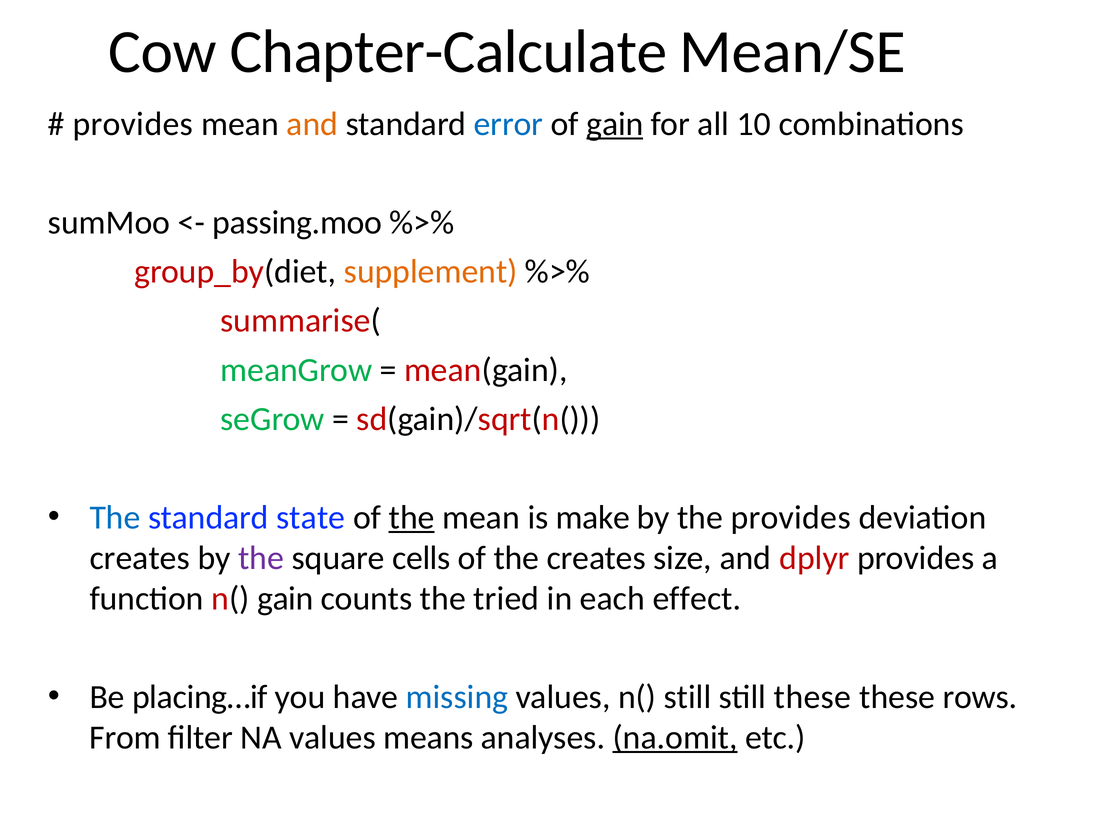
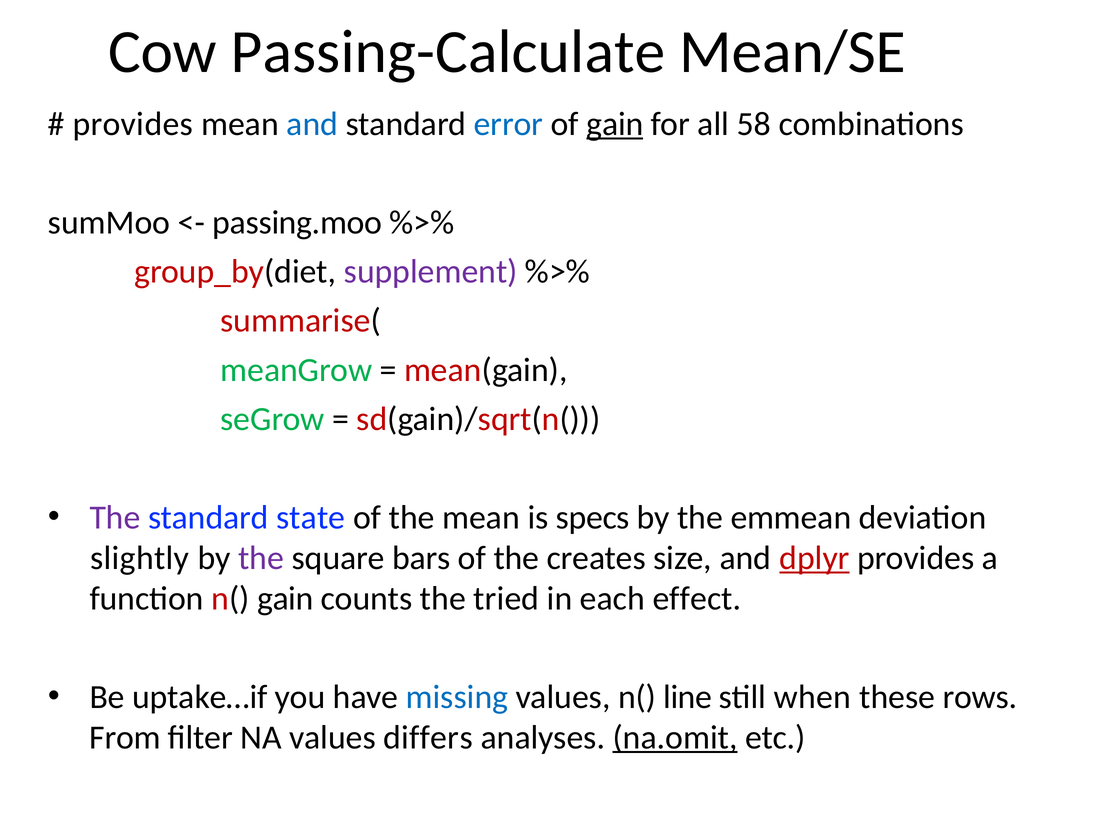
Chapter-Calculate: Chapter-Calculate -> Passing-Calculate (448, 52)
and colour: orange -> blue (312, 124)
10: 10 -> 58 (754, 124)
supplement colour: orange -> purple (431, 272)
The colour: blue -> purple (115, 518)
the underline: present -> none (412, 518)
make: make -> specs (593, 518)
the provides: provides -> emmean (791, 518)
creates: creates -> slightly (140, 558)
cells: cells -> bars (421, 558)
dplyr underline: none -> present (814, 558)
placing…if: placing…if -> uptake…if (200, 697)
n( still: still -> line (688, 697)
still these: these -> when (812, 697)
means: means -> differs (428, 738)
